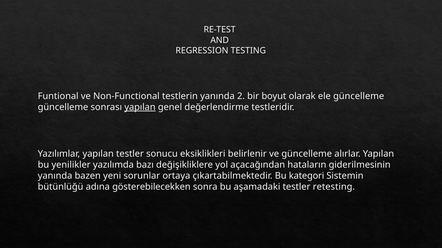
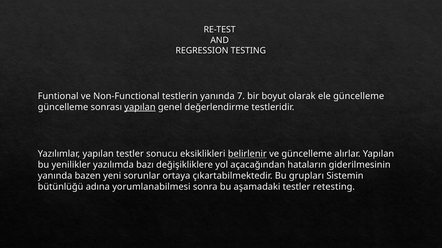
2: 2 -> 7 (241, 96)
belirlenir underline: none -> present (247, 154)
kategori: kategori -> grupları (306, 176)
gösterebilecekken: gösterebilecekken -> yorumlanabilmesi (151, 187)
